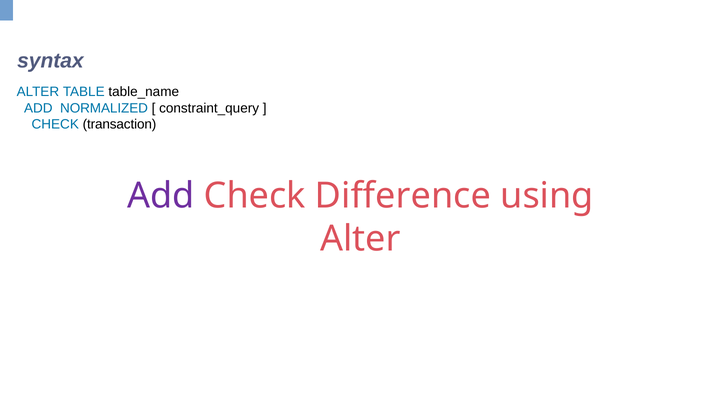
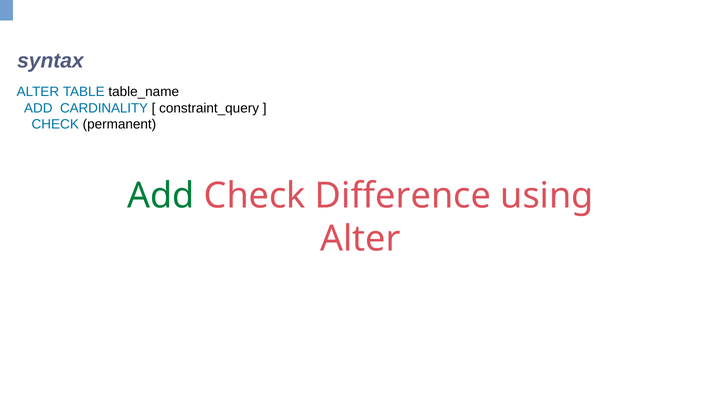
NORMALIZED: NORMALIZED -> CARDINALITY (104, 108)
transaction: transaction -> permanent (119, 124)
Add colour: purple -> green (161, 196)
